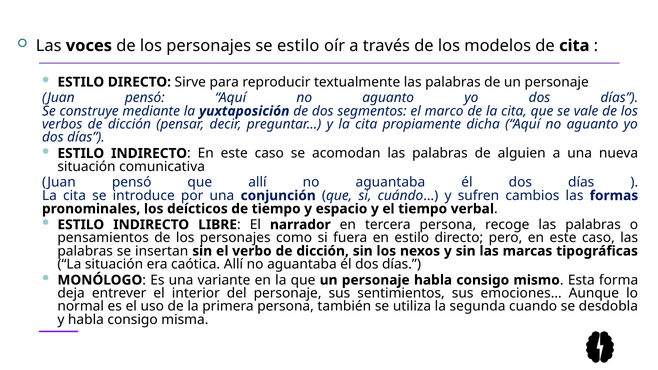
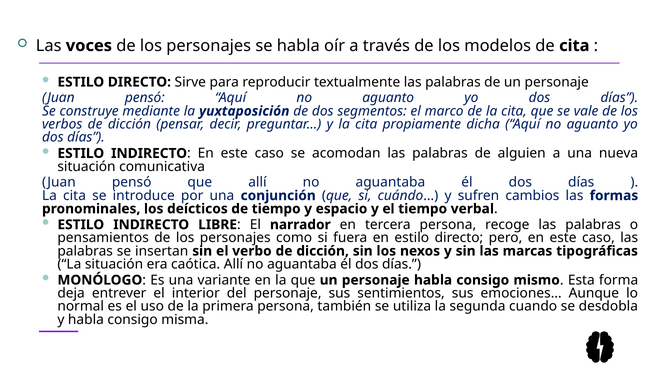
se estilo: estilo -> habla (298, 46)
